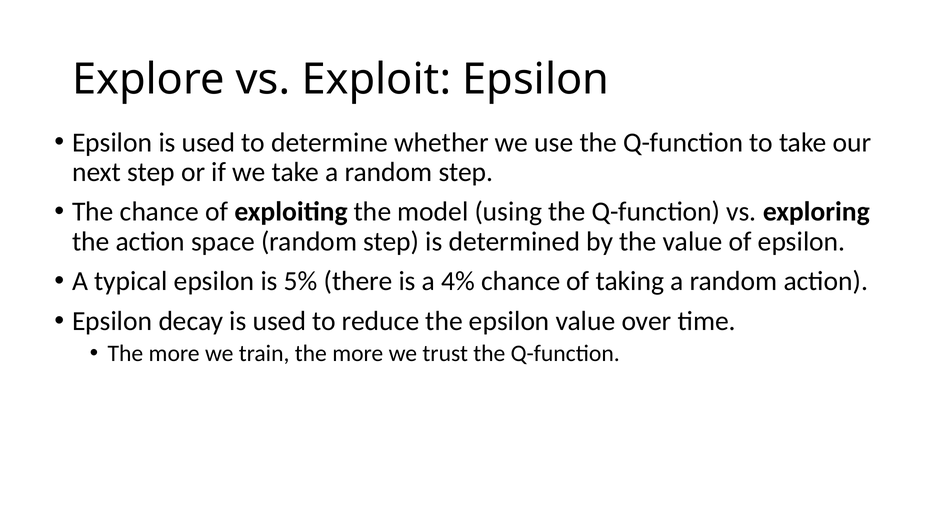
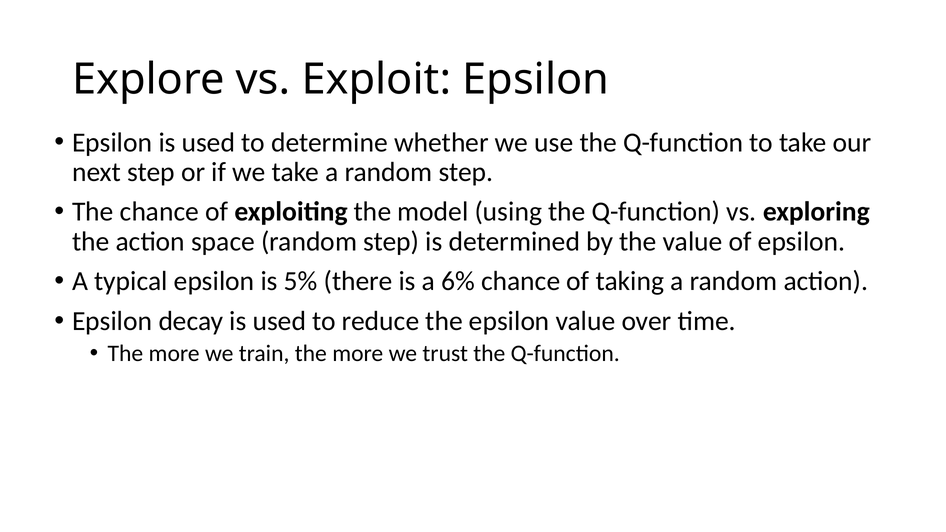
4%: 4% -> 6% (458, 281)
